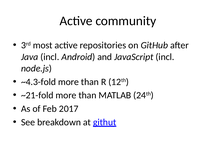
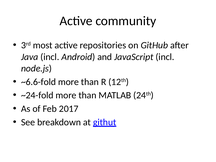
~4.3-fold: ~4.3-fold -> ~6.6-fold (38, 82)
~21-fold: ~21-fold -> ~24-fold (37, 95)
